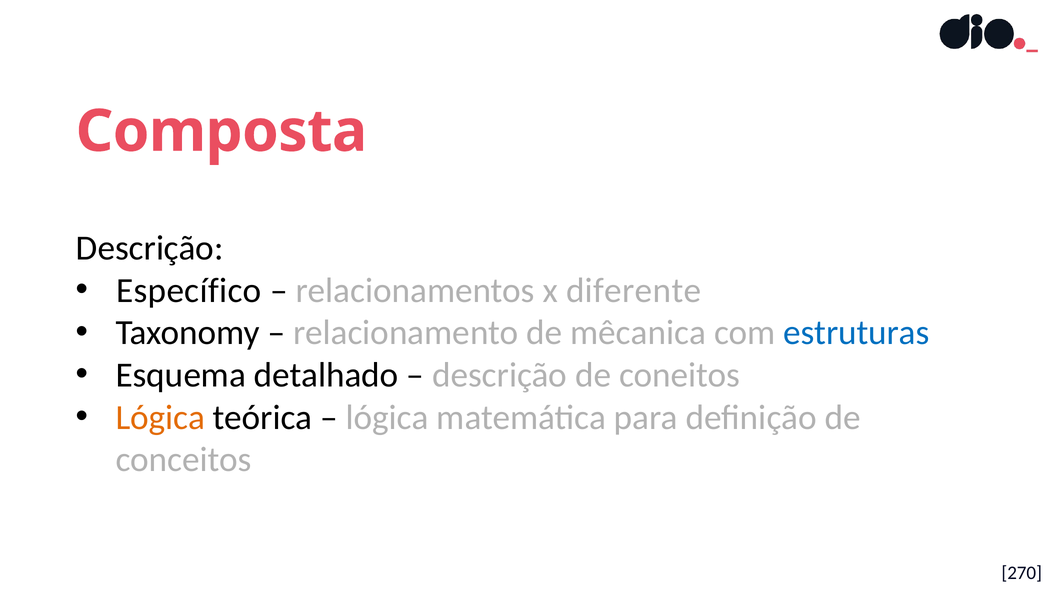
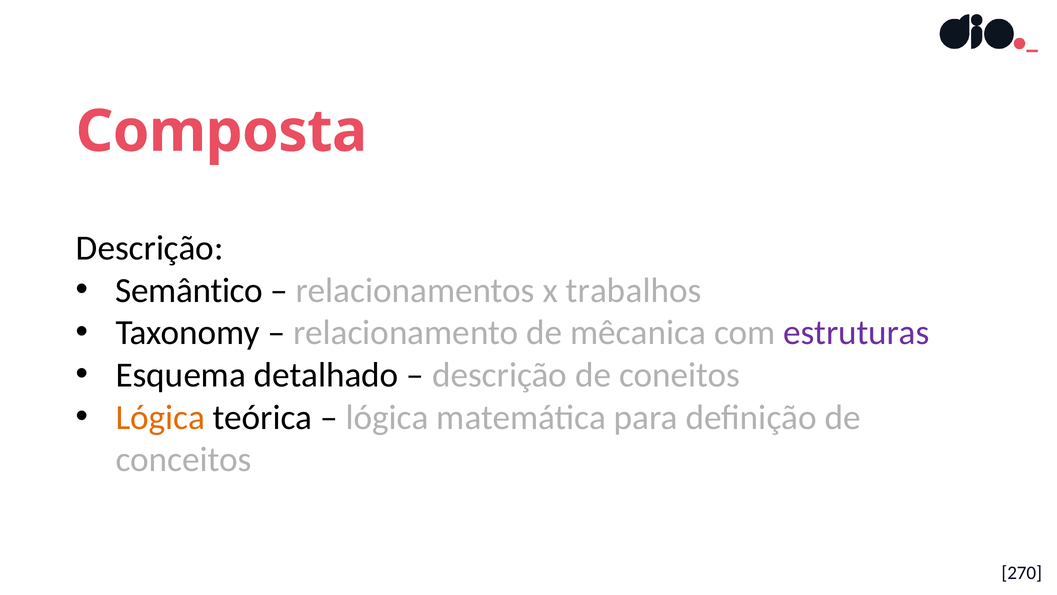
Específico: Específico -> Semântico (189, 290)
diferente: diferente -> trabalhos (634, 290)
estruturas colour: blue -> purple (856, 333)
